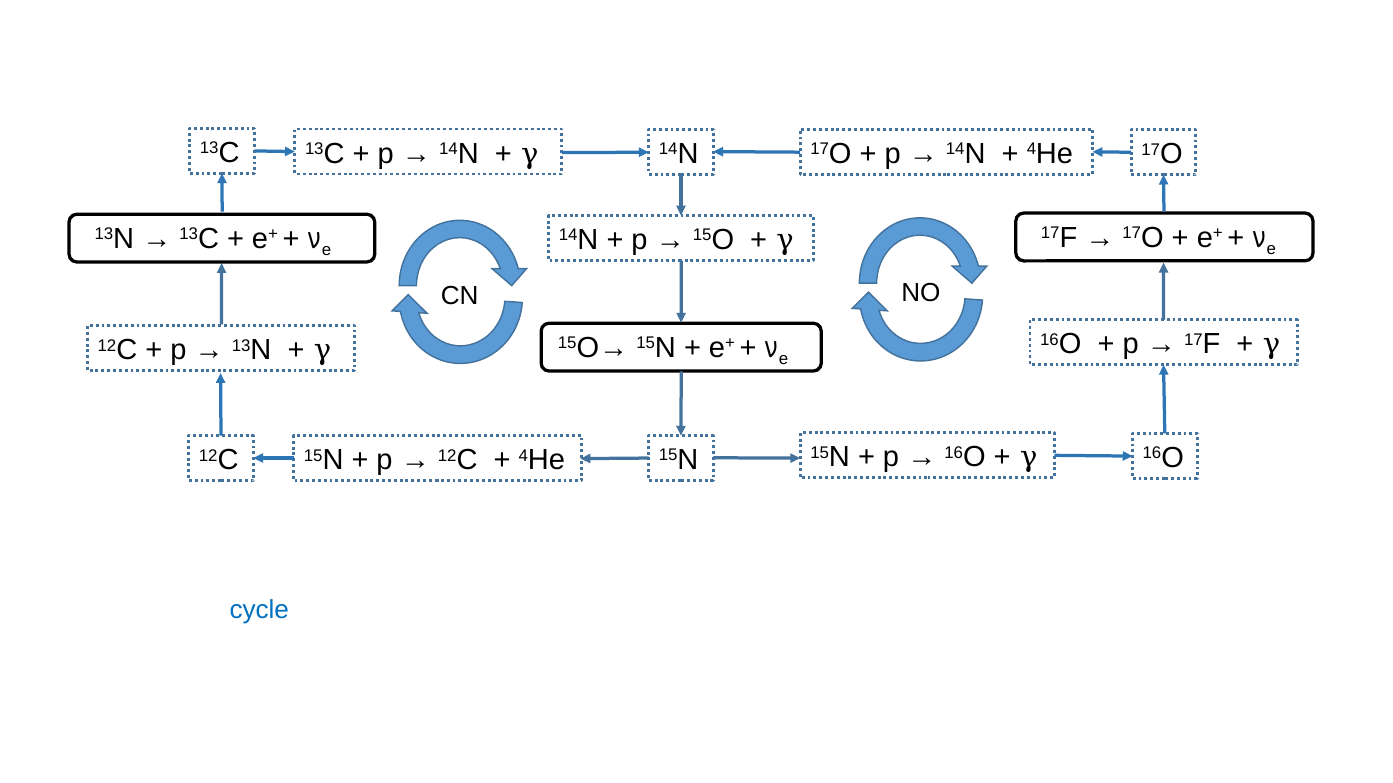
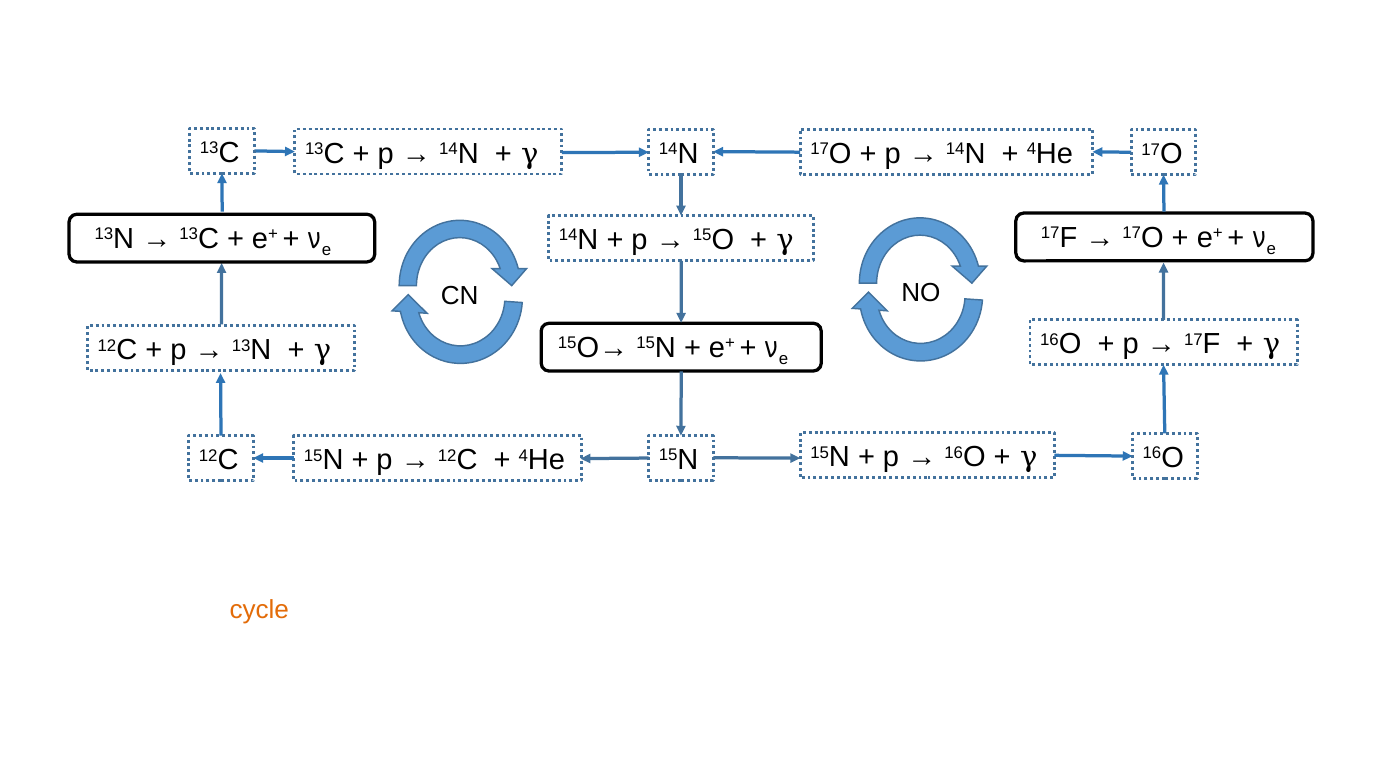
cycle colour: blue -> orange (259, 611)
